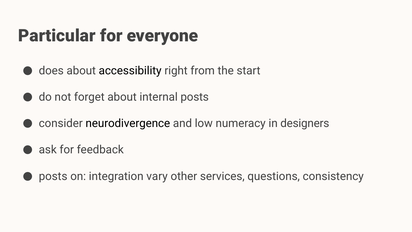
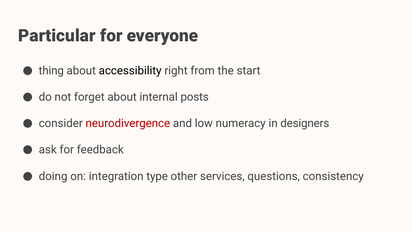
does: does -> thing (51, 71)
neurodivergence colour: black -> red (128, 123)
posts: posts -> doing (53, 176)
vary: vary -> type (157, 176)
